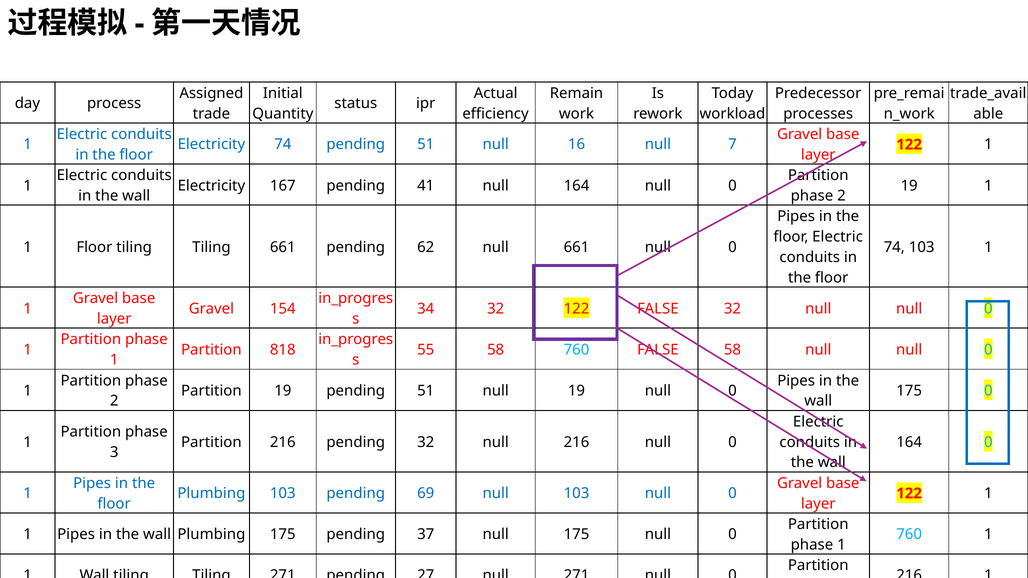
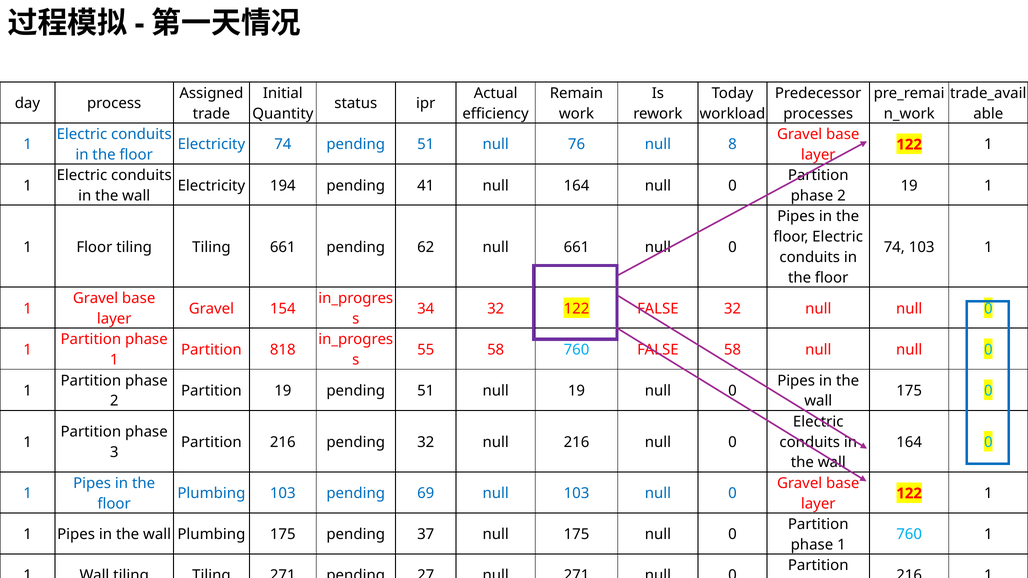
16: 16 -> 76 (577, 145)
7: 7 -> 8 (733, 145)
167: 167 -> 194 (283, 186)
